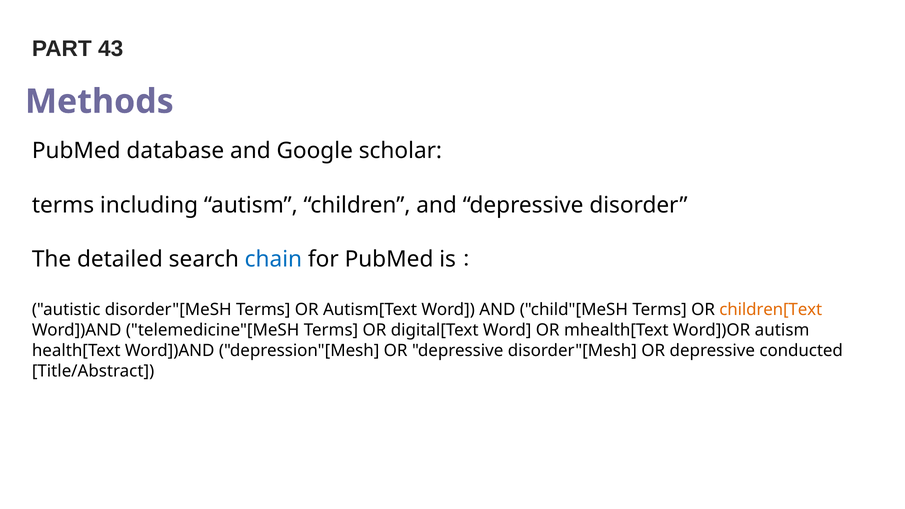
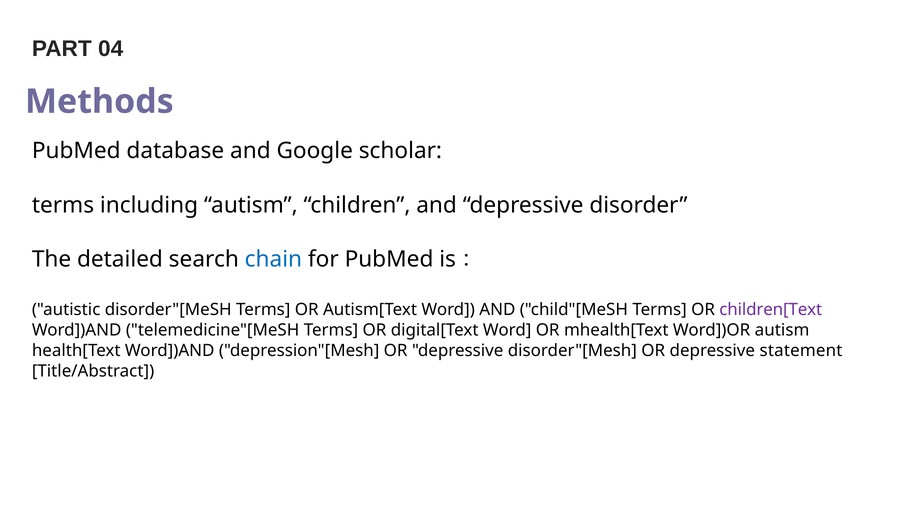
43: 43 -> 04 (111, 49)
children[Text colour: orange -> purple (771, 310)
conducted: conducted -> statement (801, 351)
